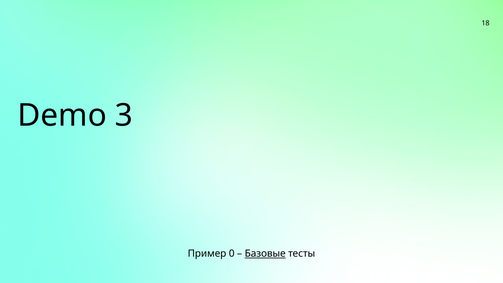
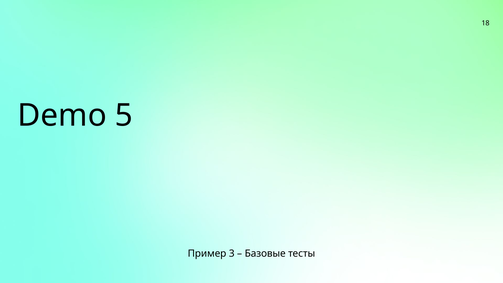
3: 3 -> 5 (124, 116)
0: 0 -> 3 (232, 254)
Базовые underline: present -> none (265, 254)
